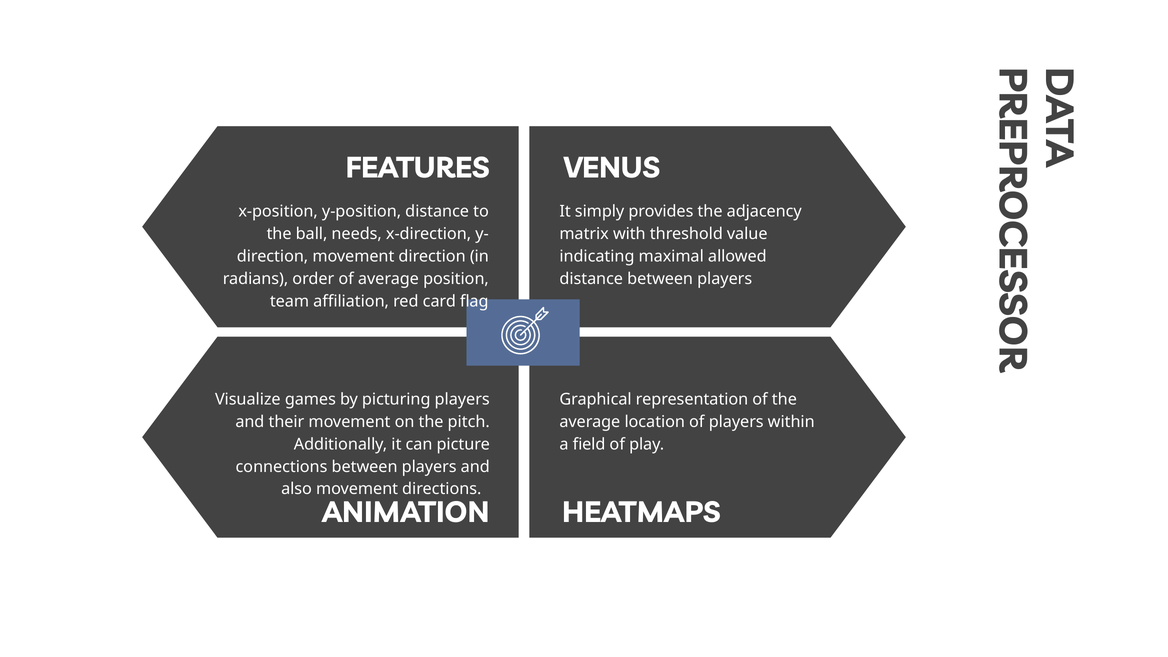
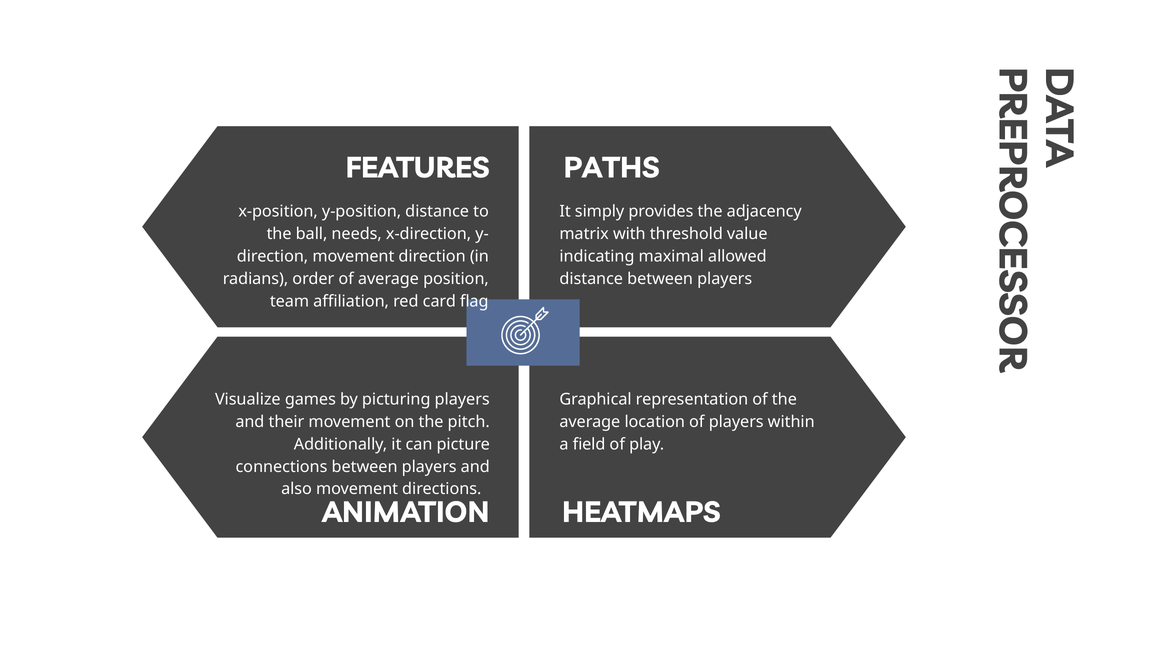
VENUS: VENUS -> PATHS (612, 168)
